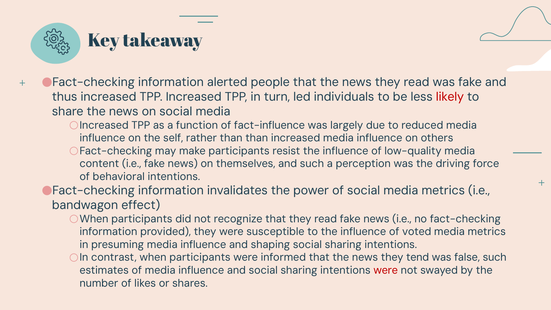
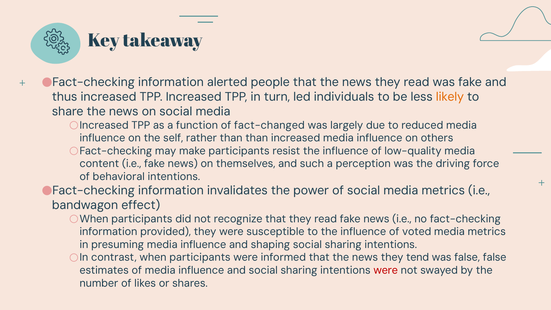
likely colour: red -> orange (450, 97)
fact-influence: fact-influence -> fact-changed (269, 125)
false such: such -> false (495, 257)
